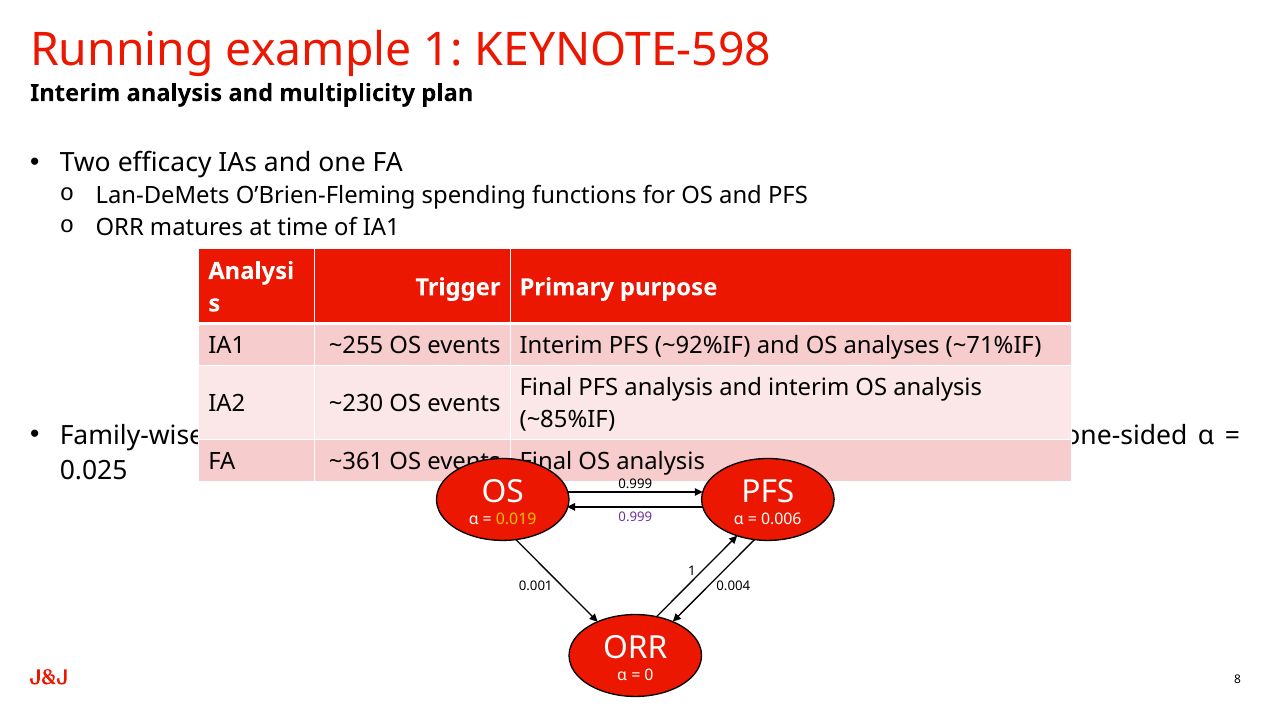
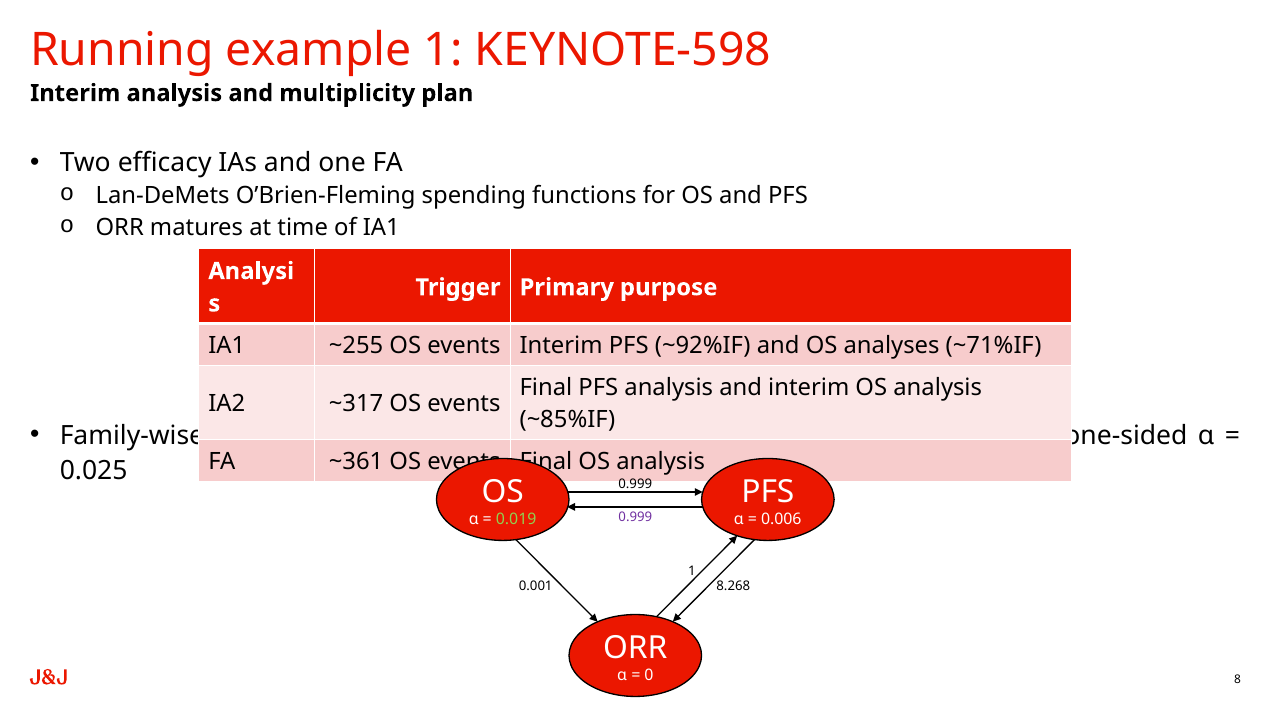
~230: ~230 -> ~317 (356, 404)
0.019 colour: yellow -> light green (516, 520)
0.004: 0.004 -> 8.268 (733, 586)
